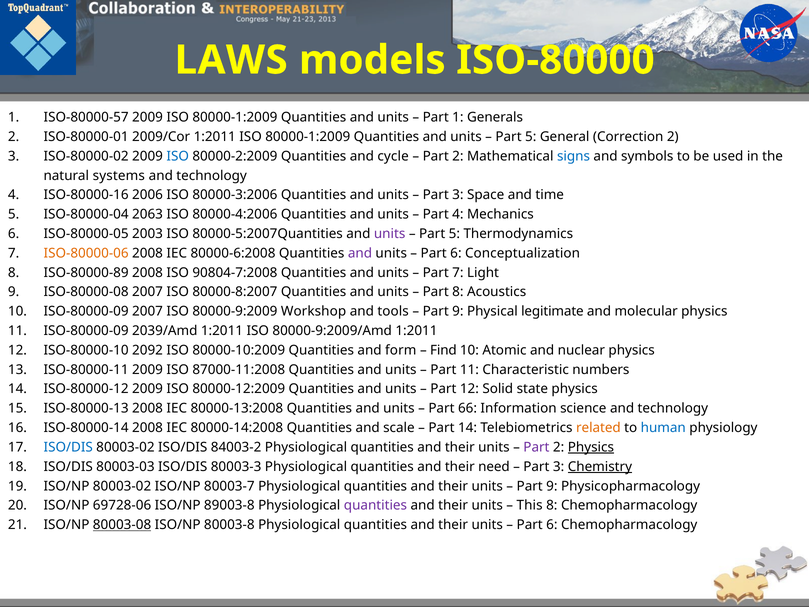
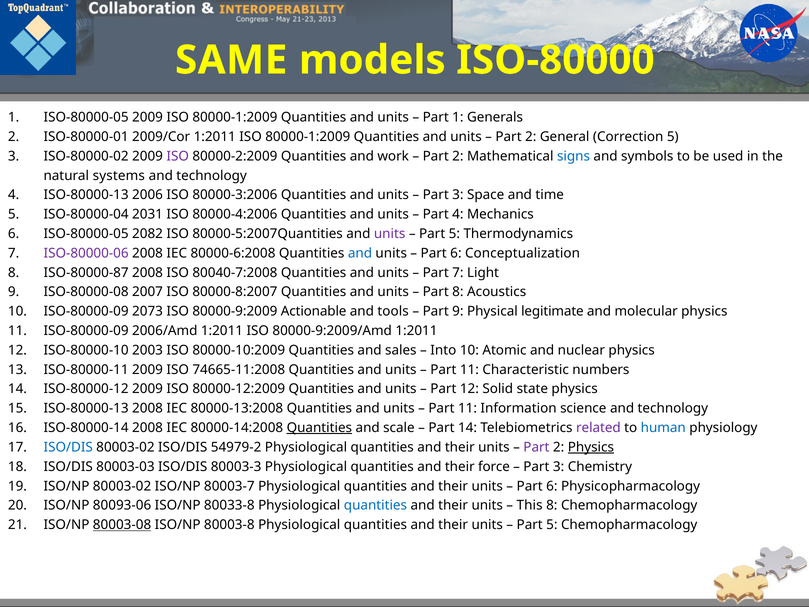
LAWS: LAWS -> SAME (231, 60)
1 ISO-80000-57: ISO-80000-57 -> ISO-80000-05 (86, 117)
5: 5 -> 2 (531, 137)
Correction 2: 2 -> 5 (673, 137)
ISO colour: blue -> purple (178, 156)
cycle: cycle -> work (393, 156)
4 ISO-80000-16: ISO-80000-16 -> ISO-80000-13 (86, 195)
2063: 2063 -> 2031 (147, 214)
2003: 2003 -> 2082 (147, 234)
ISO-80000-06 colour: orange -> purple (86, 253)
and colour: purple -> blue (360, 253)
ISO-80000-89: ISO-80000-89 -> ISO-80000-87 (86, 272)
90804-7:2008: 90804-7:2008 -> 80040-7:2008 (235, 272)
ISO-80000-09 2007: 2007 -> 2073 (147, 311)
Workshop: Workshop -> Actionable (314, 311)
2039/Amd: 2039/Amd -> 2006/Amd (165, 331)
2092: 2092 -> 2003 (147, 350)
form: form -> sales (401, 350)
Find: Find -> Into (443, 350)
87000-11:2008: 87000-11:2008 -> 74665-11:2008 (239, 369)
66: 66 -> 11 (468, 408)
Quantities underline: none -> present (319, 428)
related colour: orange -> purple (598, 428)
84003-2: 84003-2 -> 54979-2 (236, 447)
need: need -> force (494, 466)
Chemistry underline: present -> none (600, 466)
9: 9 -> 6 (552, 486)
69728-06: 69728-06 -> 80093-06 (122, 505)
89003-8: 89003-8 -> 80033-8 (229, 505)
quantities colour: purple -> blue (375, 505)
6: 6 -> 5 (552, 525)
